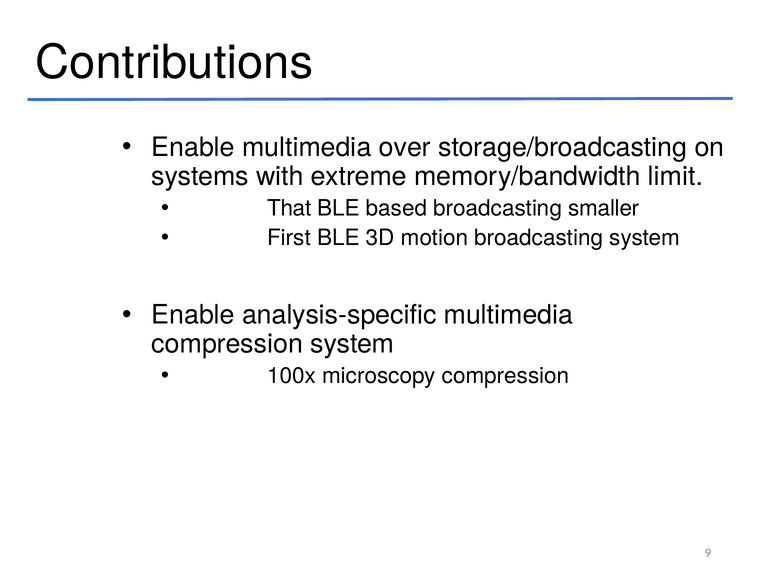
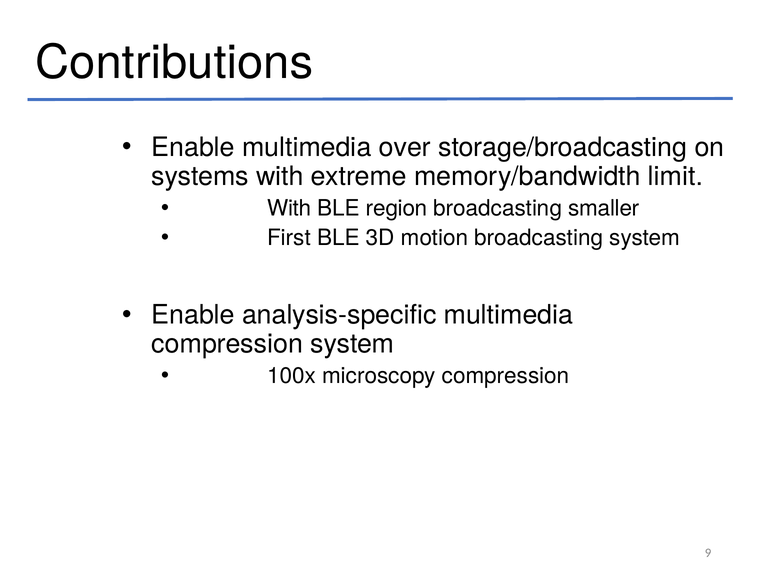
That: That -> With (289, 208)
based: based -> region (397, 208)
